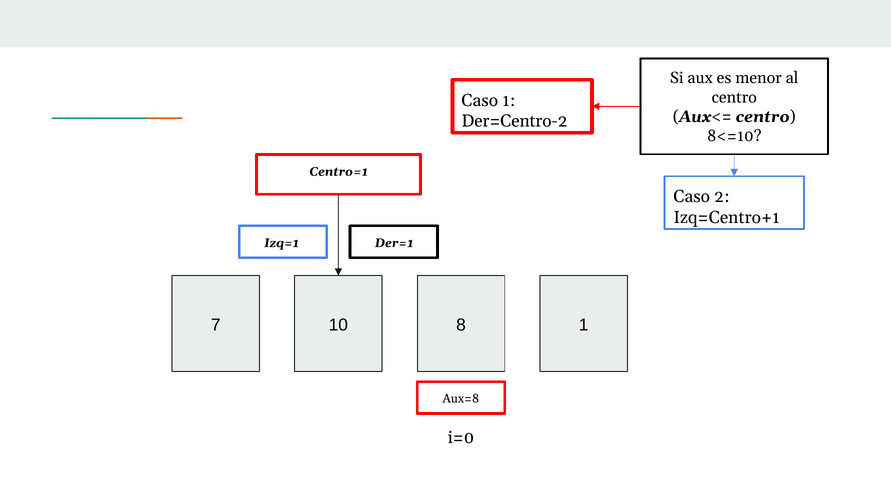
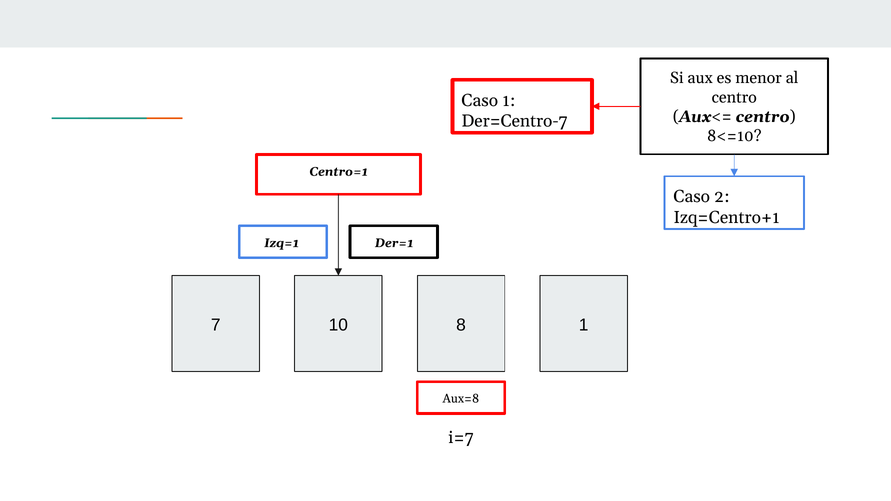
Der=Centro-2: Der=Centro-2 -> Der=Centro-7 (514, 121)
i=0: i=0 -> i=7 (461, 438)
